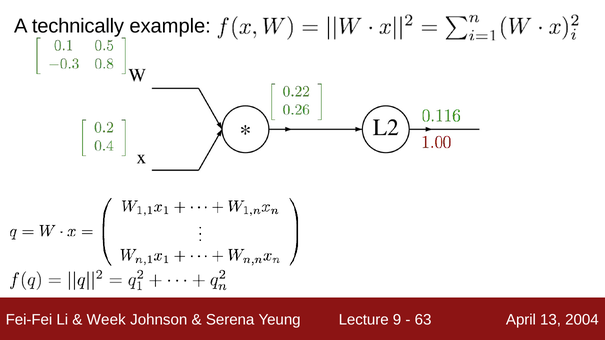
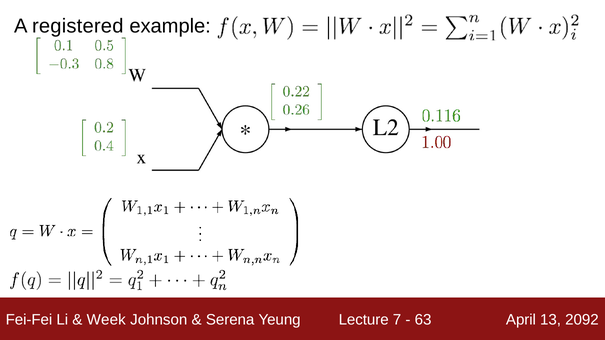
technically: technically -> registered (78, 26)
9: 9 -> 7 (397, 320)
2004: 2004 -> 2092 (582, 320)
